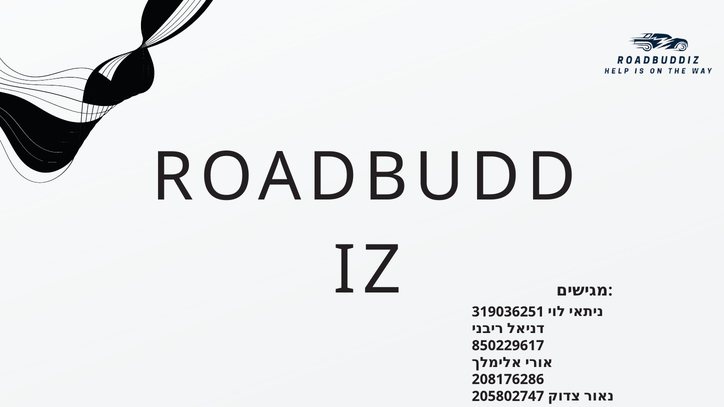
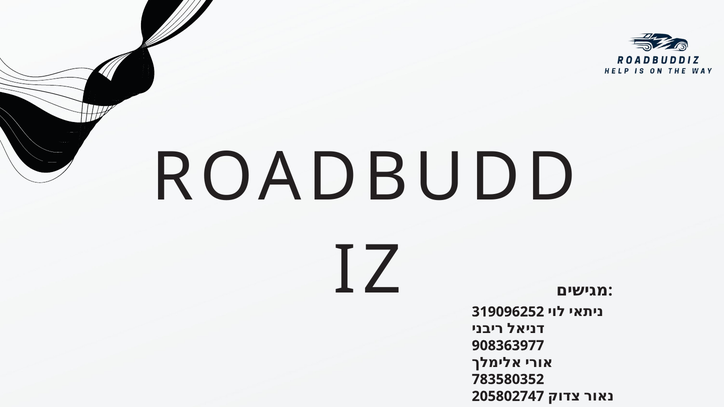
319036251: 319036251 -> 319096252 (508, 312)
850229617: 850229617 -> 908363977 (508, 346)
208176286: 208176286 -> 783580352 (508, 380)
